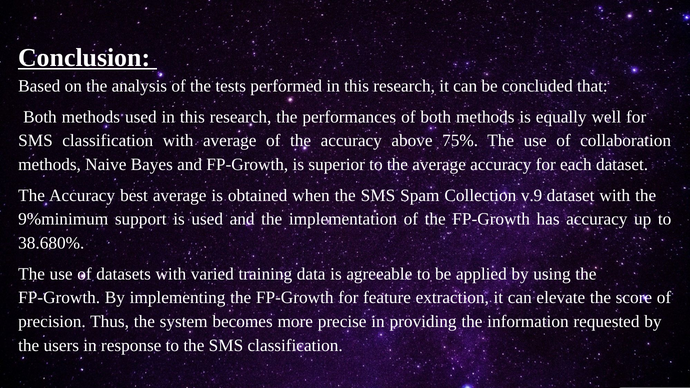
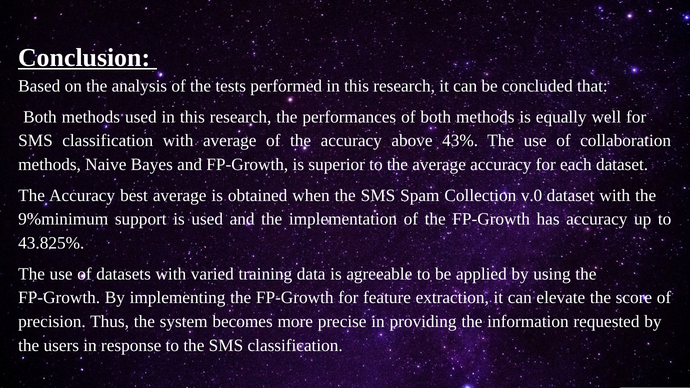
75%: 75% -> 43% (460, 141)
v.9: v.9 -> v.0 (532, 195)
38.680%: 38.680% -> 43.825% (51, 243)
